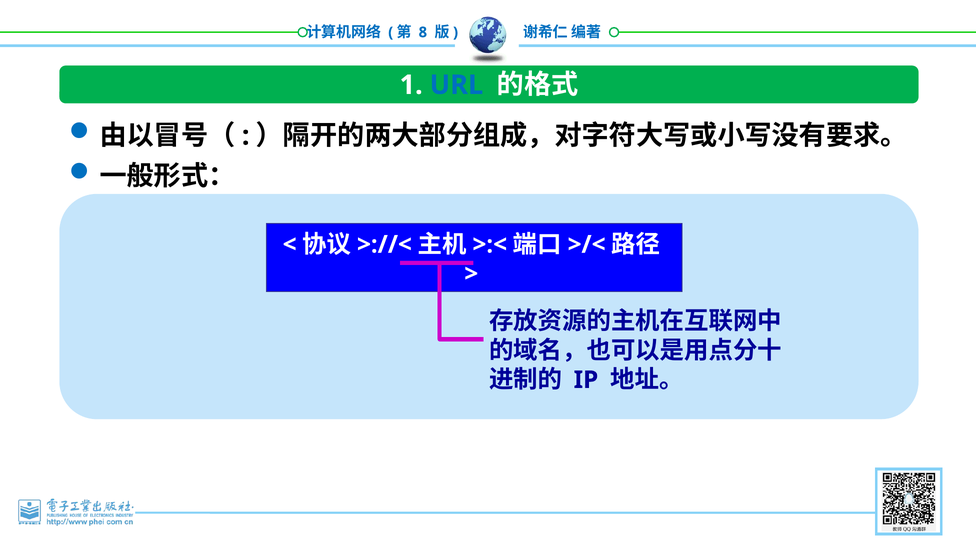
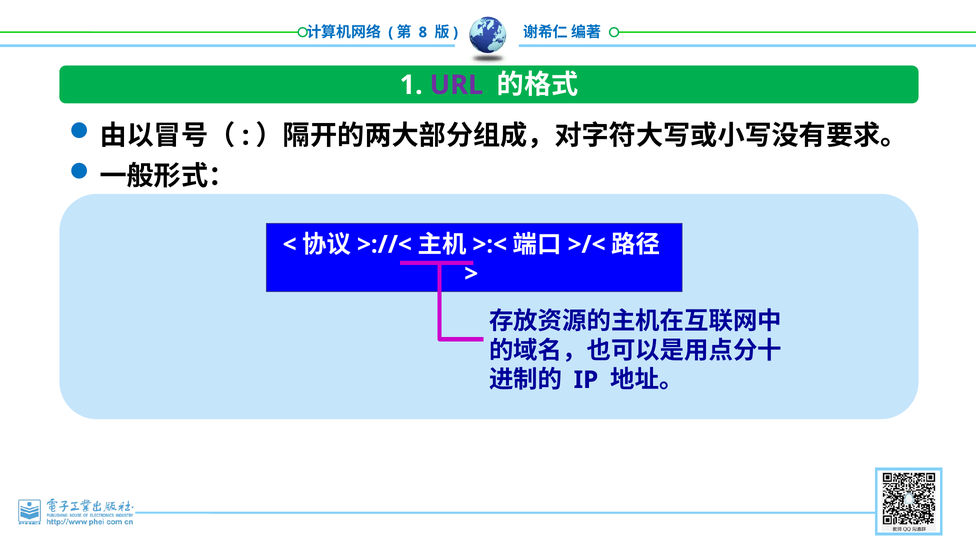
URL colour: blue -> purple (456, 85)
